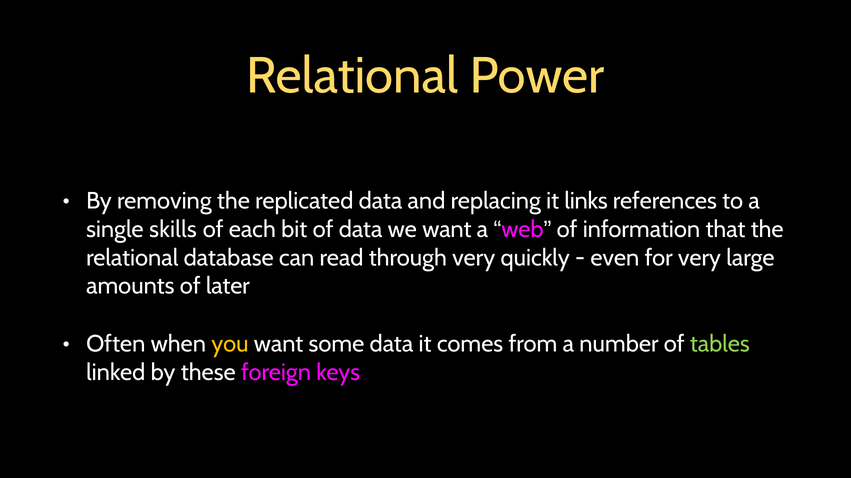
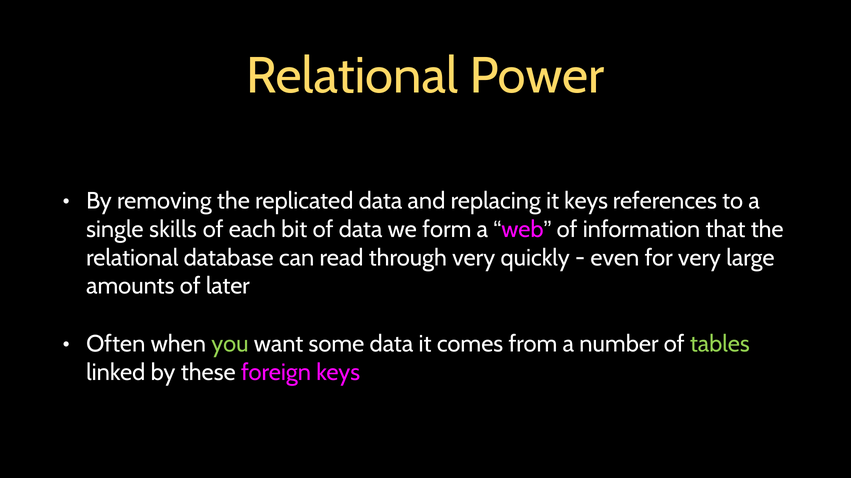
it links: links -> keys (586, 201)
we want: want -> form (447, 230)
you colour: yellow -> light green (230, 345)
